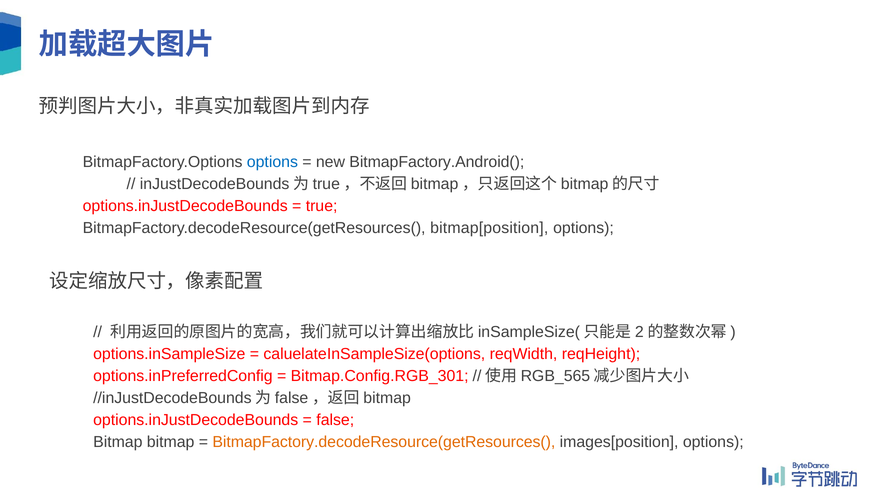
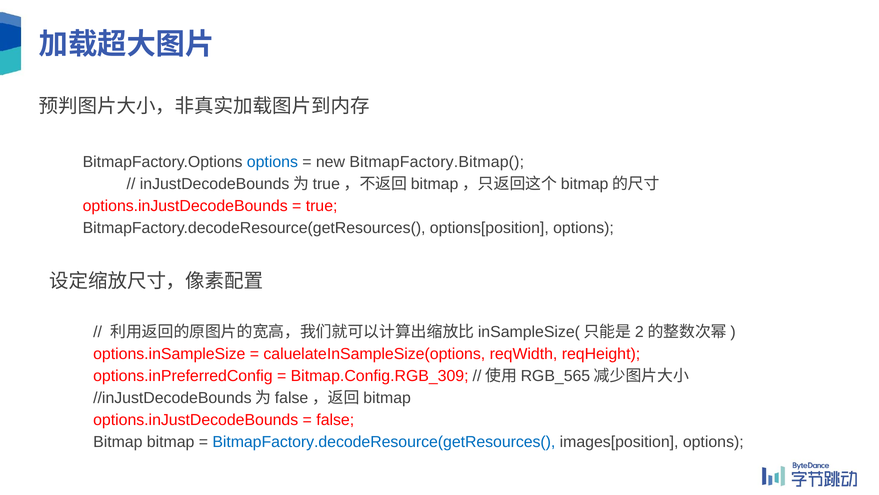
BitmapFactory.Android(: BitmapFactory.Android( -> BitmapFactory.Bitmap( (437, 162)
bitmap[position: bitmap[position -> options[position (489, 228)
Bitmap.Config.RGB_301: Bitmap.Config.RGB_301 -> Bitmap.Config.RGB_309 (380, 376)
BitmapFactory.decodeResource(getResources( colour: orange -> blue (384, 441)
